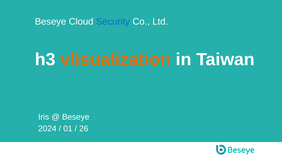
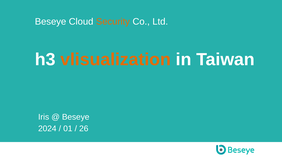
Security colour: blue -> orange (113, 22)
